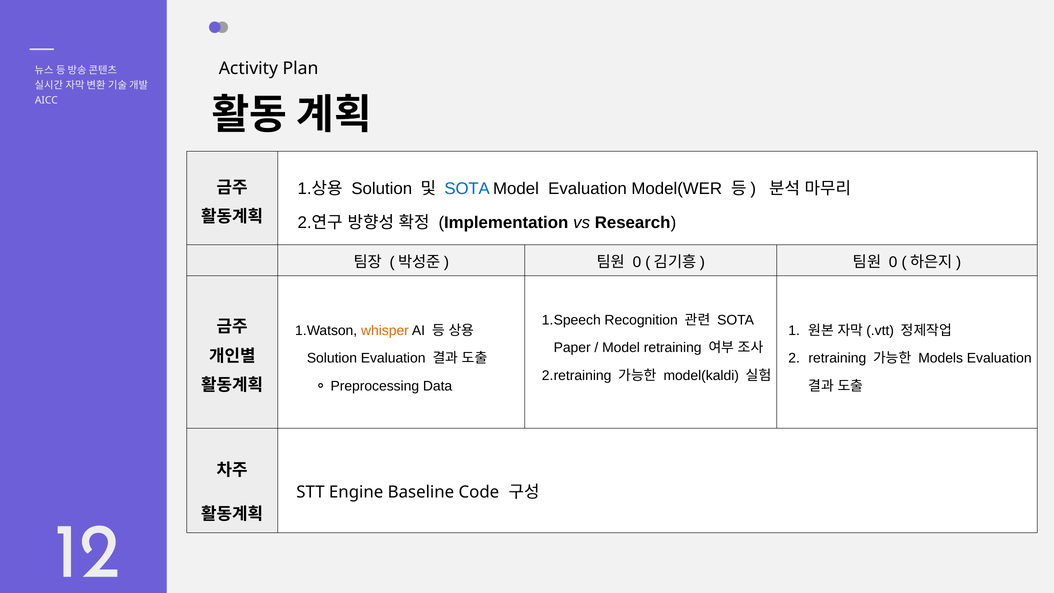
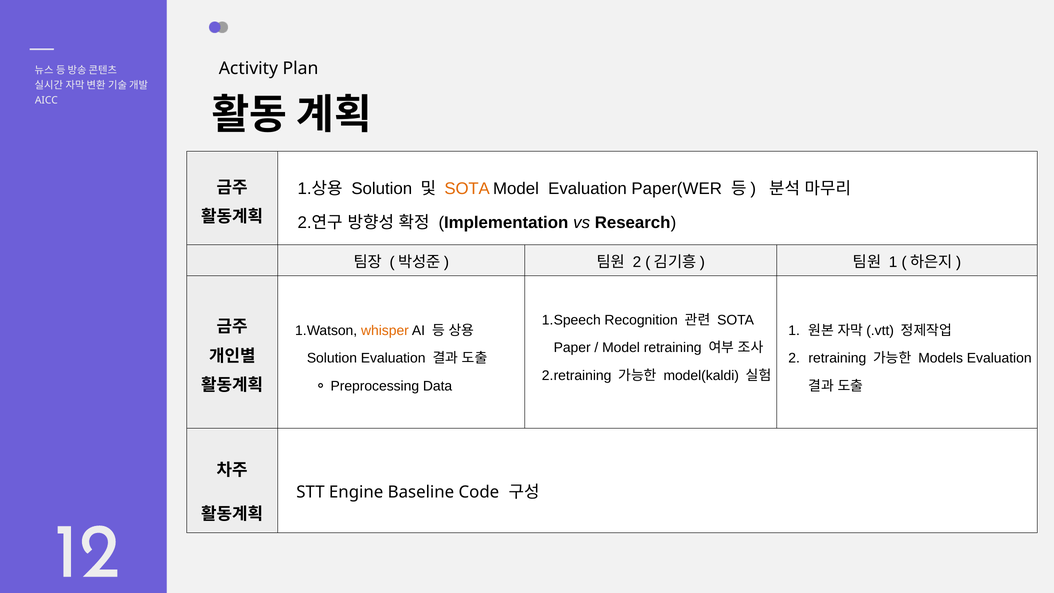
SOTA colour: blue -> orange (467, 189)
Model(WER: Model(WER -> Paper(WER (677, 189)
0: 0 -> 2 (637, 262)
0: 0 -> 1 (893, 262)
